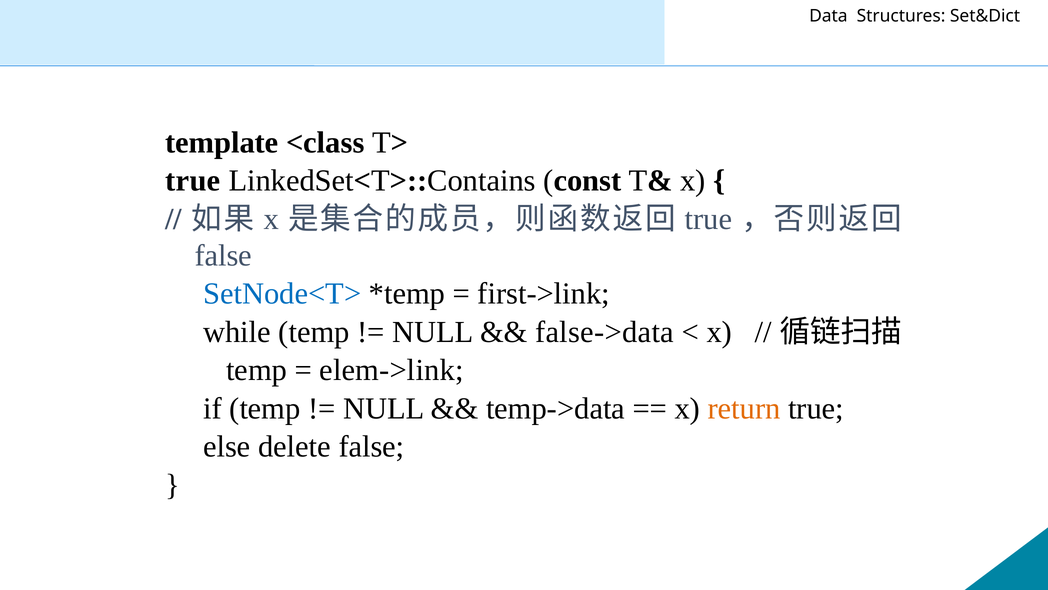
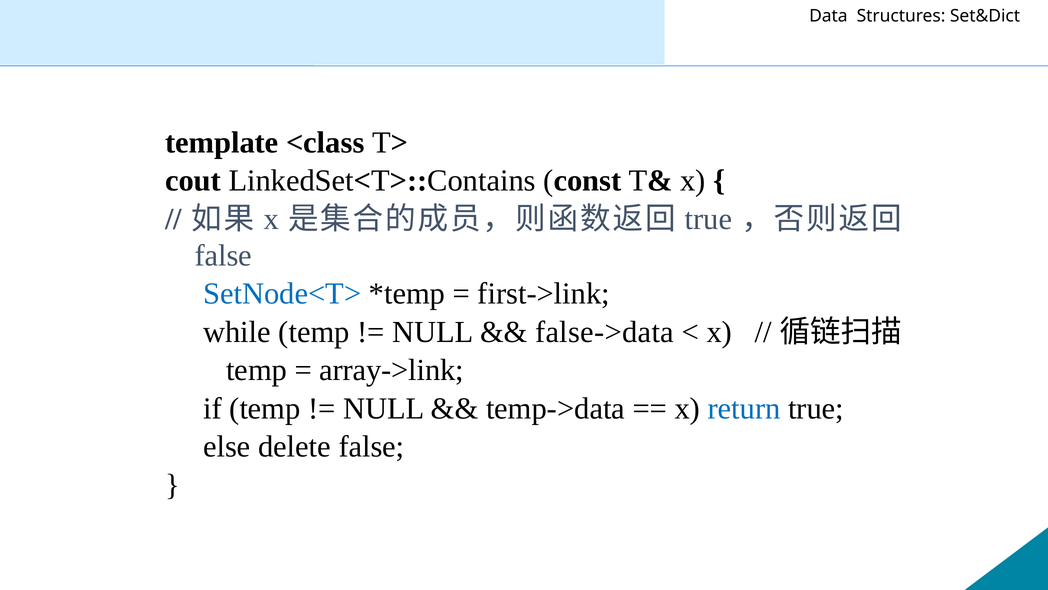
true: true -> cout (193, 180)
elem->link: elem->link -> array->link (392, 370)
return colour: orange -> blue (744, 408)
